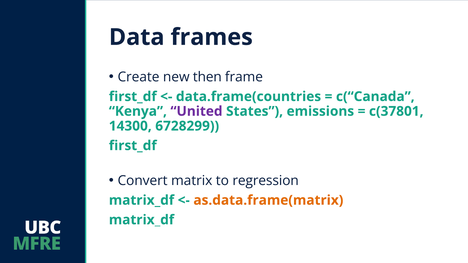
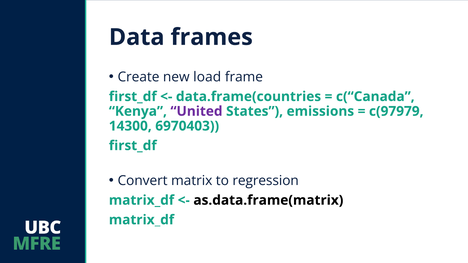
then: then -> load (207, 77)
c(37801: c(37801 -> c(97979 (396, 111)
6728299: 6728299 -> 6970403 (187, 126)
as.data.frame(matrix colour: orange -> black (268, 200)
